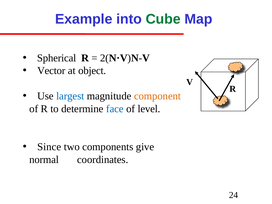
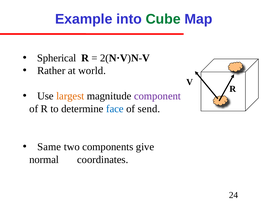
Vector: Vector -> Rather (51, 71)
object: object -> world (92, 71)
largest colour: blue -> orange (70, 96)
component colour: orange -> purple (157, 96)
level: level -> send (149, 109)
Since: Since -> Same (49, 147)
